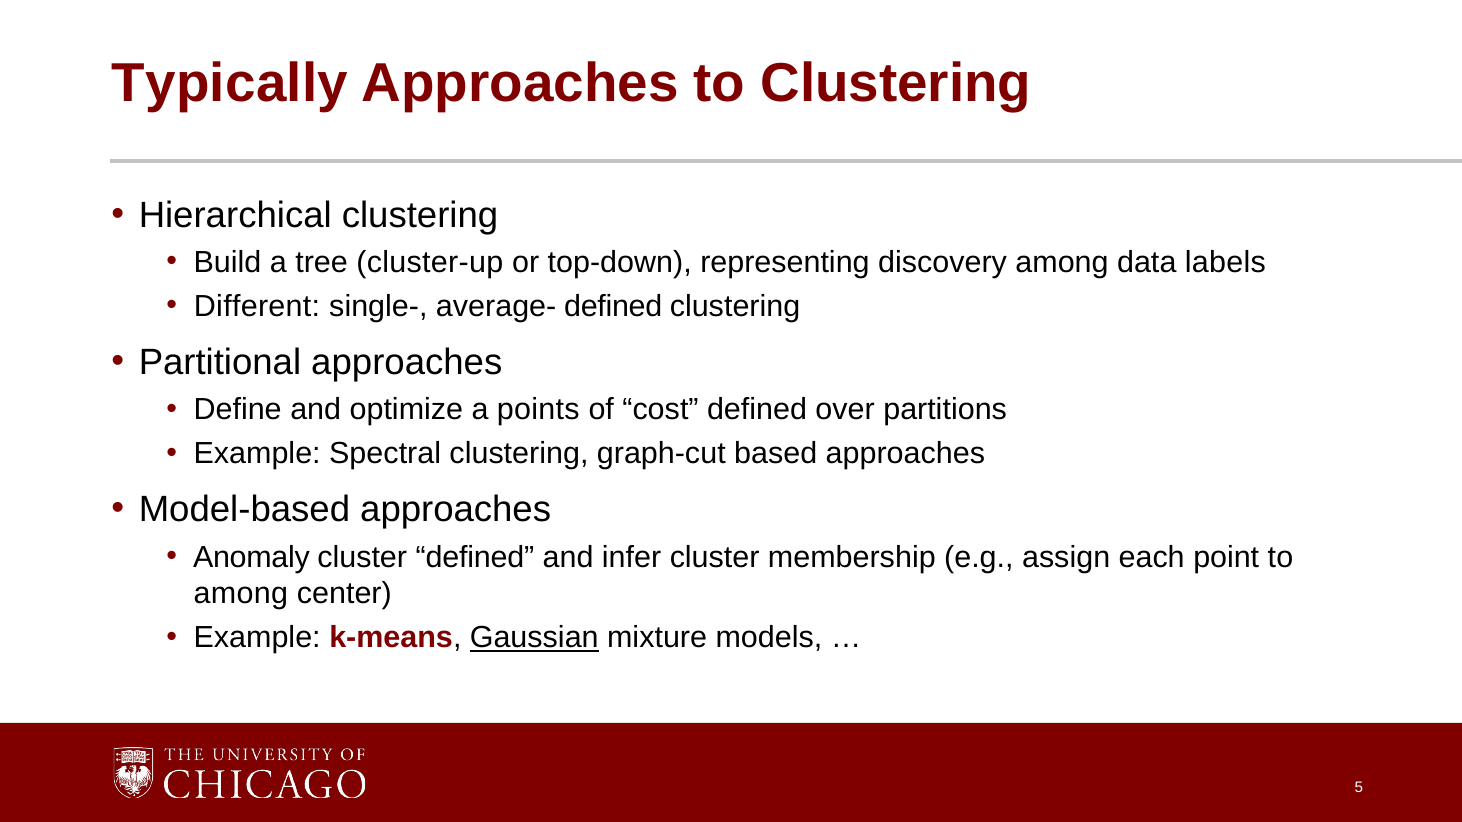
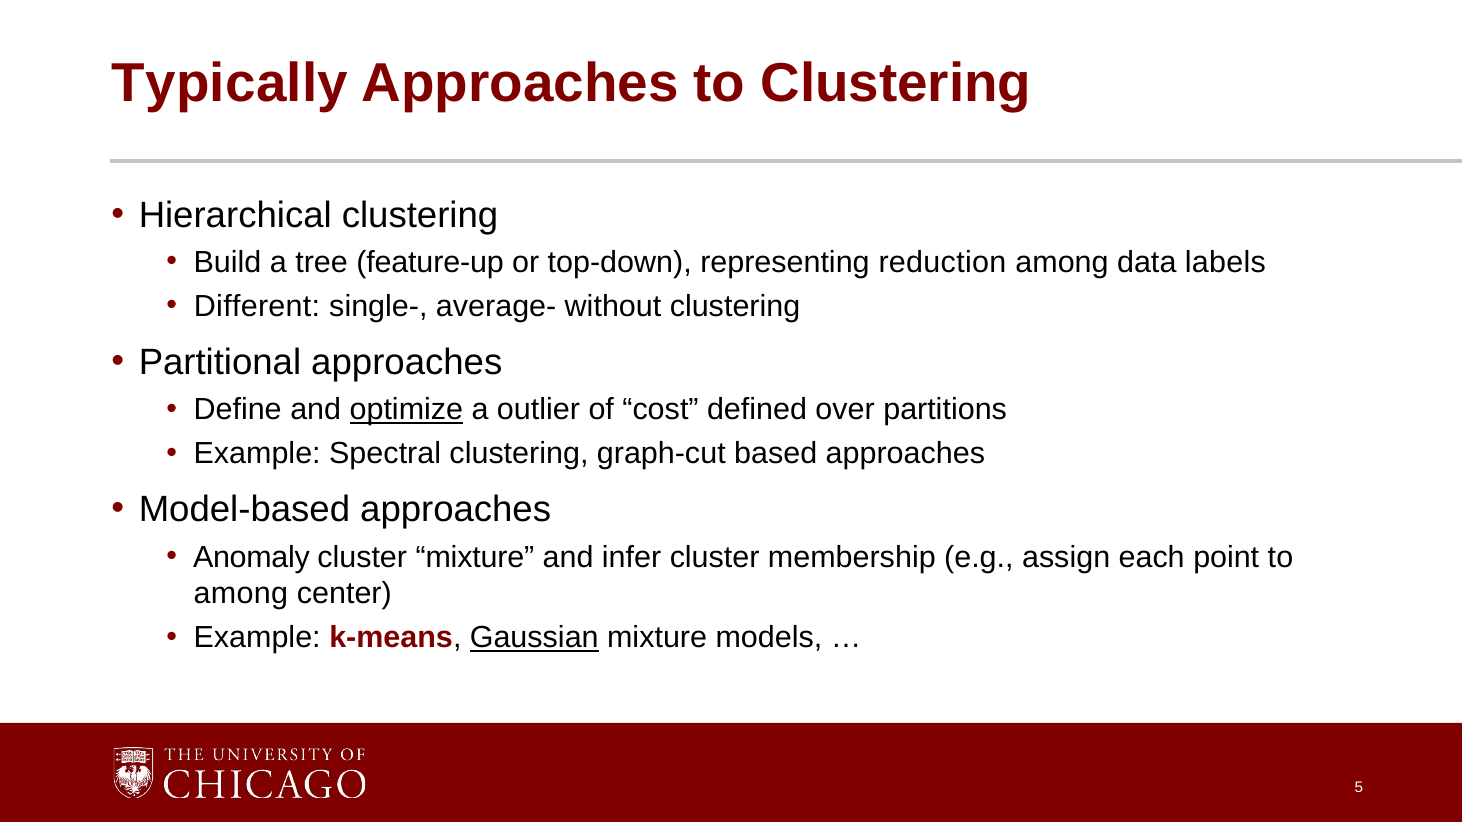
cluster-up: cluster-up -> feature-up (430, 262)
discovery: discovery -> reduction (942, 262)
average- defined: defined -> without (613, 307)
optimize underline: none -> present (406, 410)
points: points -> outlier (538, 410)
cluster defined: defined -> mixture (475, 557)
